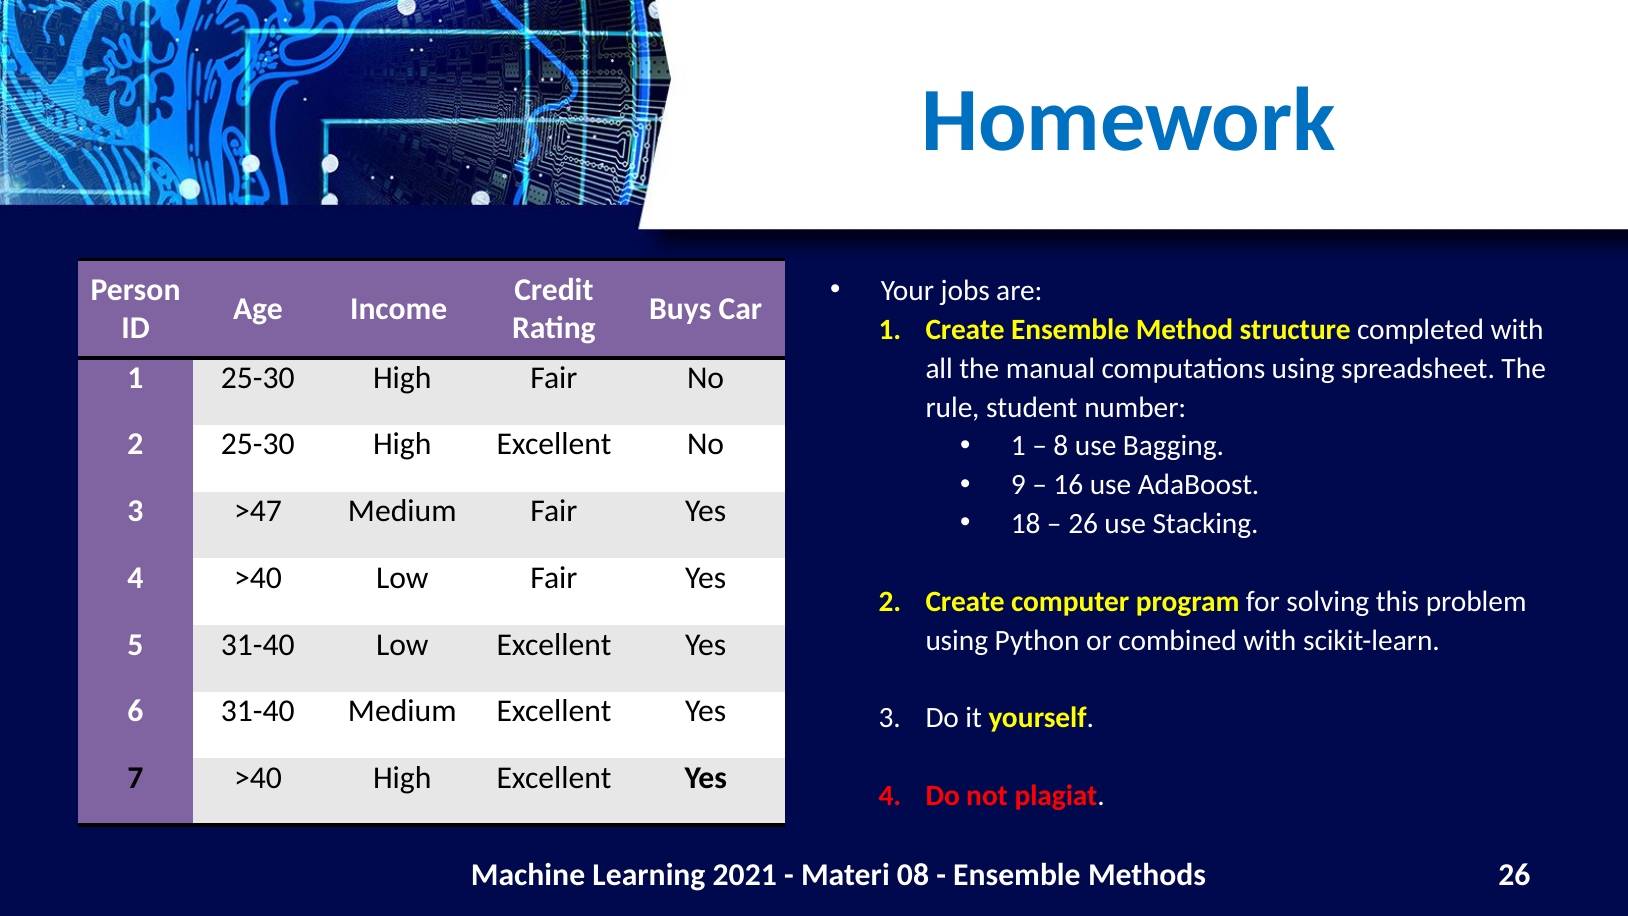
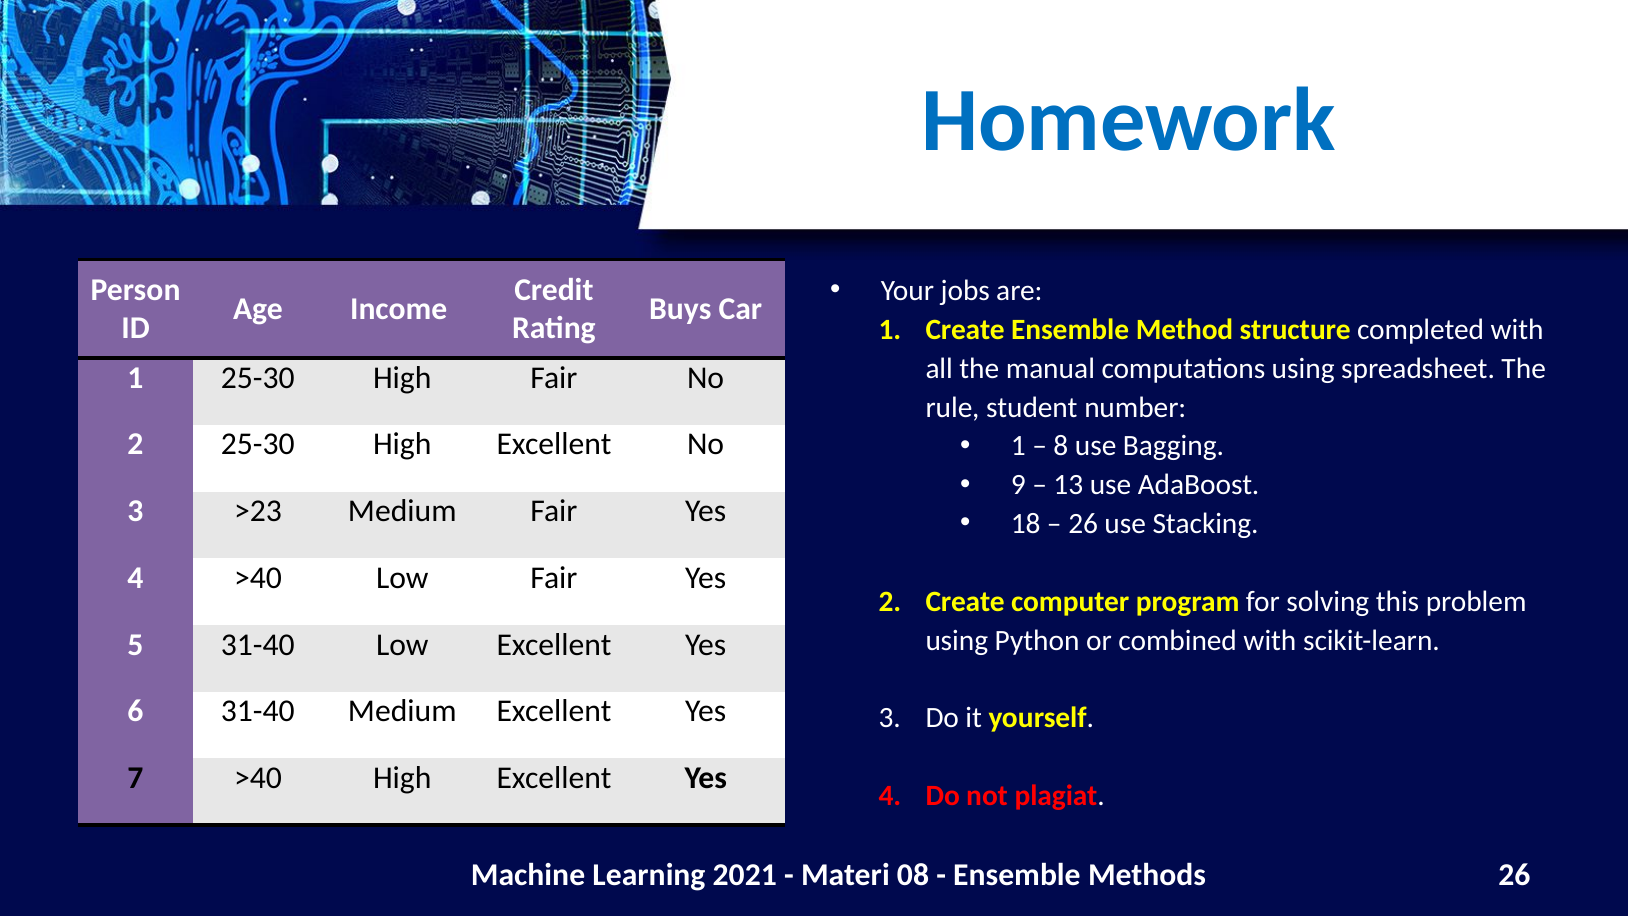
16: 16 -> 13 (1068, 485)
>47: >47 -> >23 (258, 511)
